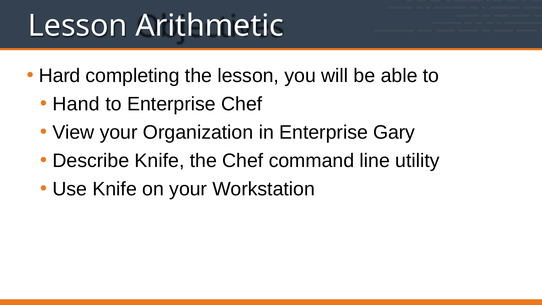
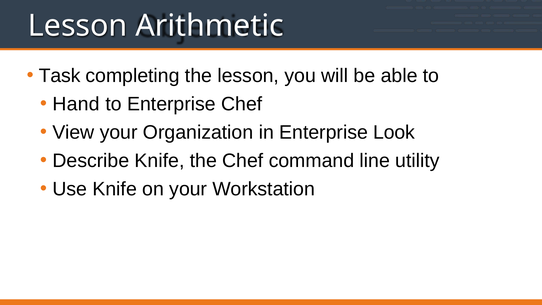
Hard: Hard -> Task (60, 76)
Gary: Gary -> Look (394, 132)
